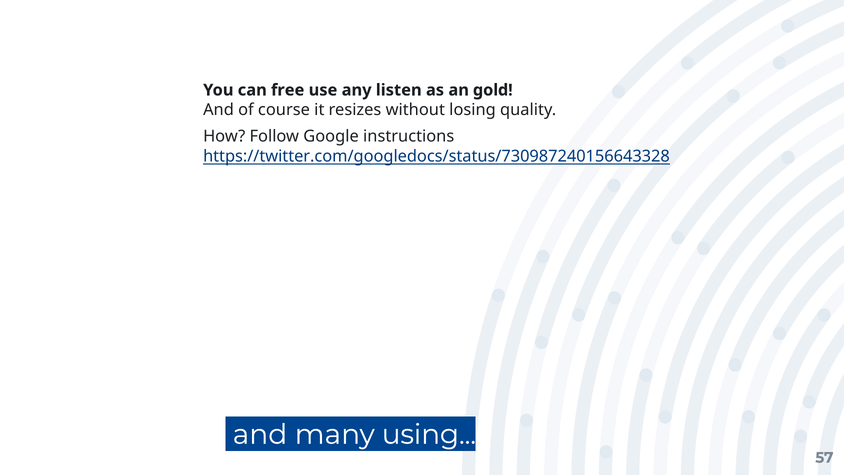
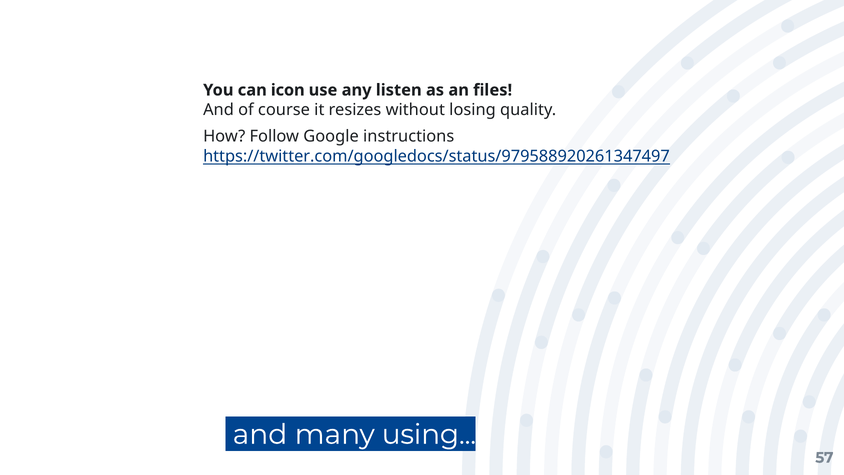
free: free -> icon (288, 90)
gold: gold -> files (493, 90)
https://twitter.com/googledocs/status/730987240156643328: https://twitter.com/googledocs/status/730987240156643328 -> https://twitter.com/googledocs/status/979588920261347497 (436, 156)
